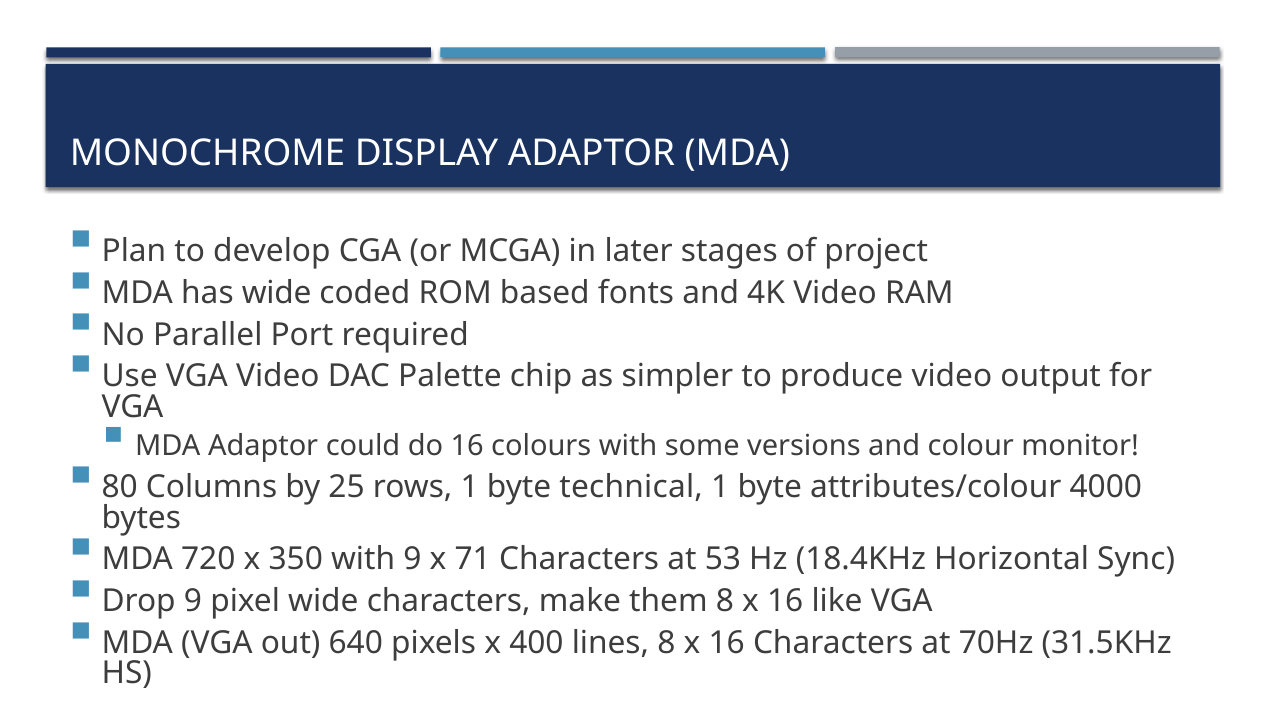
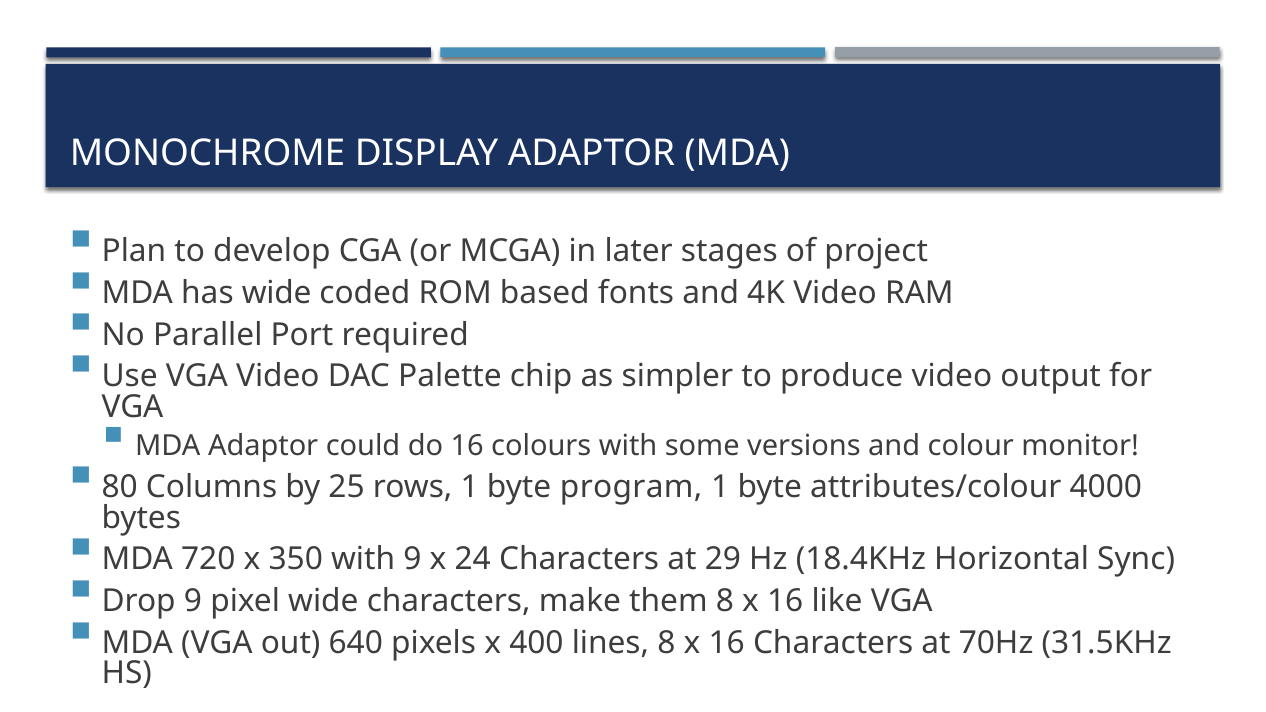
technical: technical -> program (631, 487)
71: 71 -> 24 (473, 559)
53: 53 -> 29 (723, 559)
